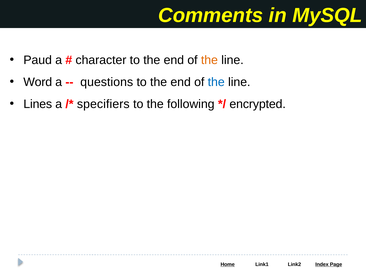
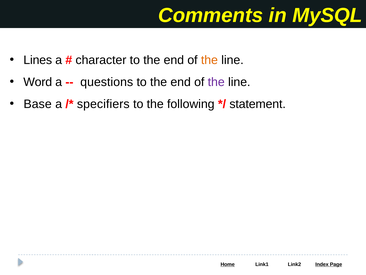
Paud: Paud -> Lines (38, 60)
the colour: blue -> purple (216, 82)
Lines: Lines -> Base (38, 104)
encrypted: encrypted -> statement (258, 104)
